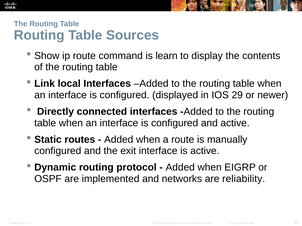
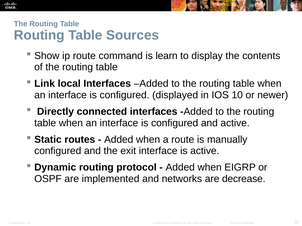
29: 29 -> 10 (237, 95)
reliability: reliability -> decrease (244, 179)
